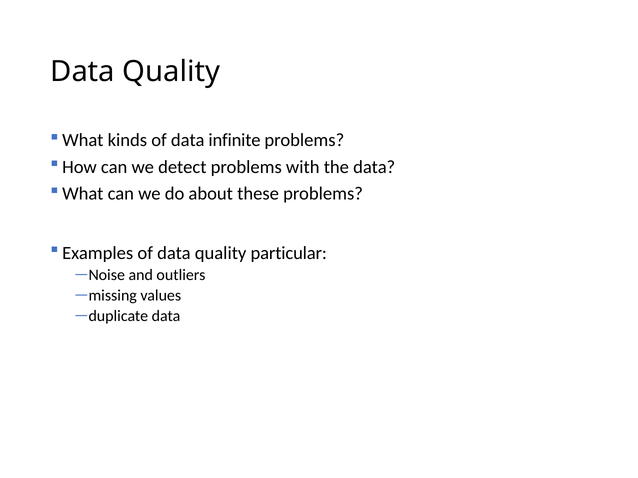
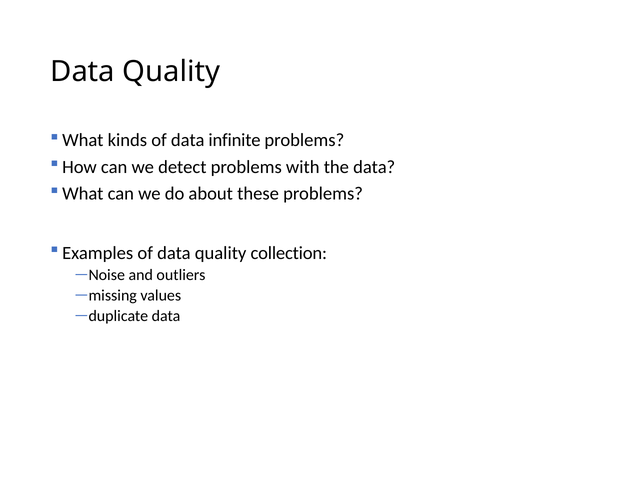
particular: particular -> collection (289, 253)
